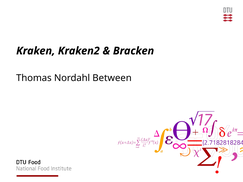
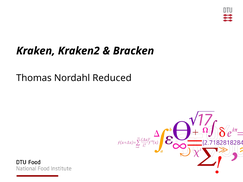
Between: Between -> Reduced (112, 78)
